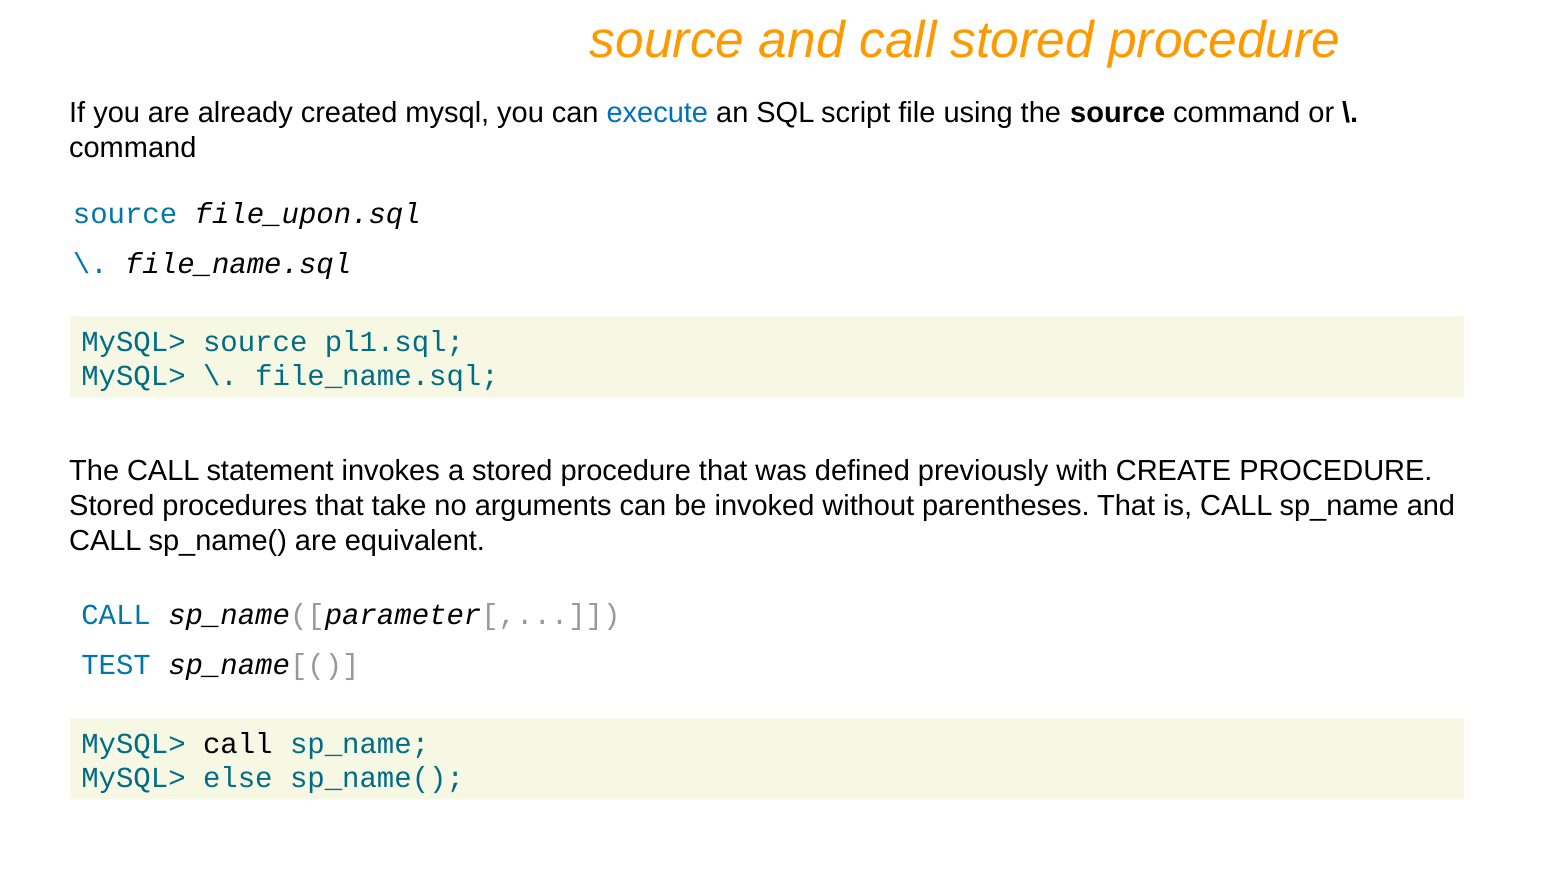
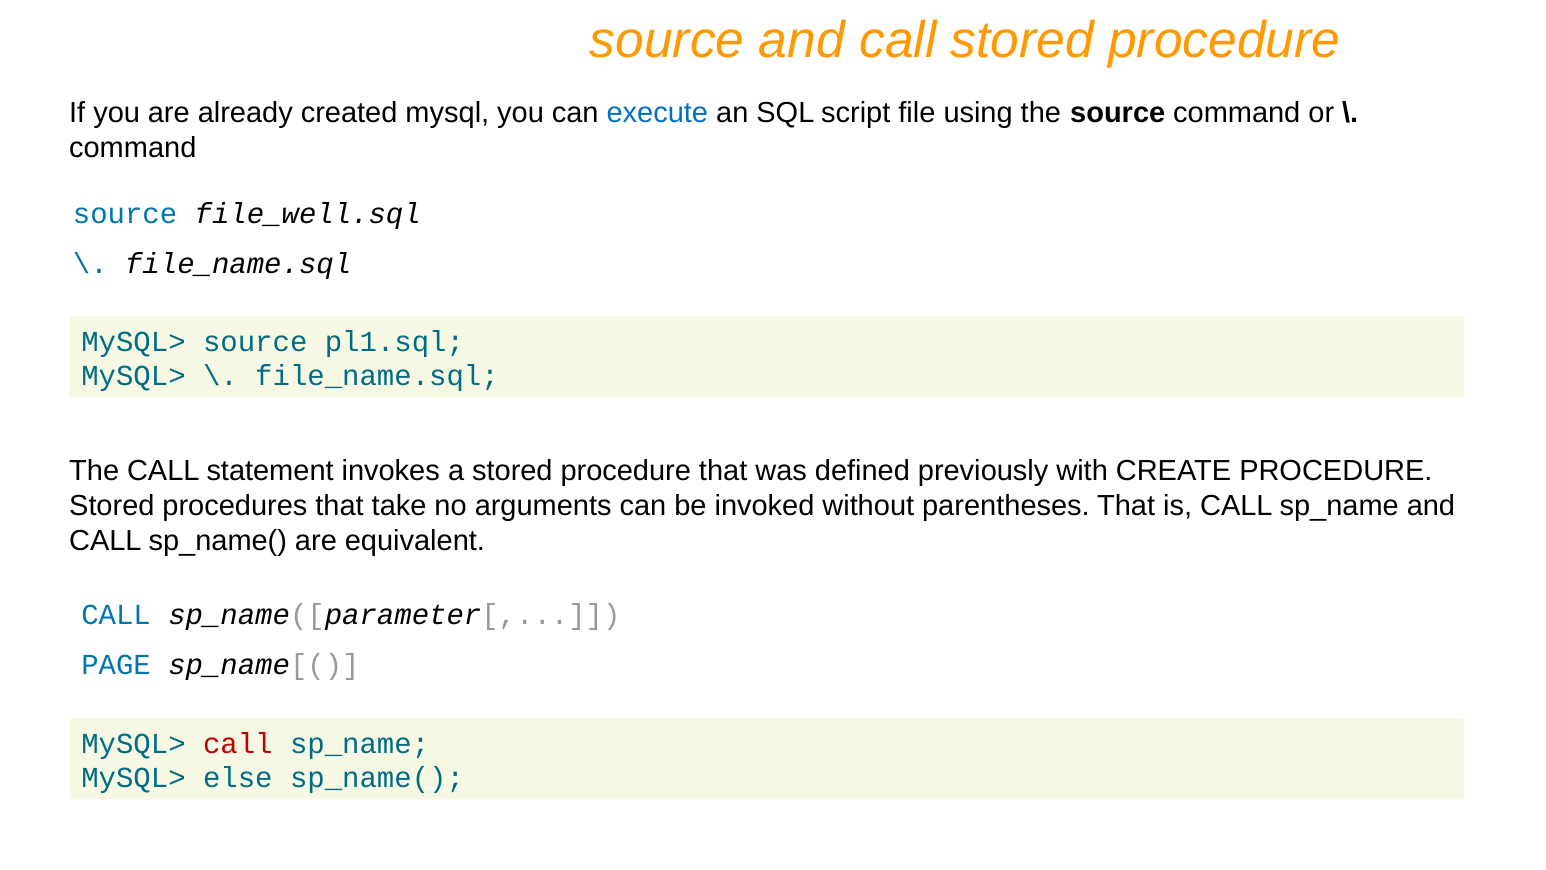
file_upon.sql: file_upon.sql -> file_well.sql (308, 213)
TEST: TEST -> PAGE (116, 664)
call colour: black -> red (238, 743)
